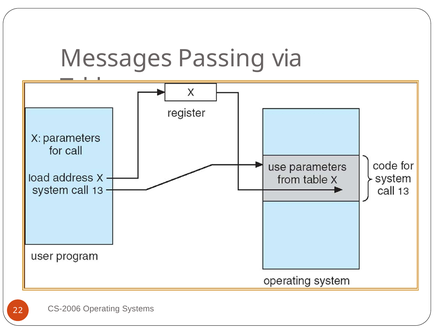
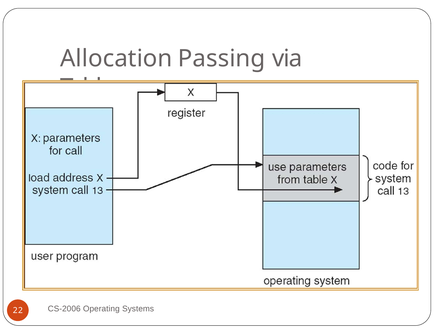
Messages: Messages -> Allocation (116, 59)
